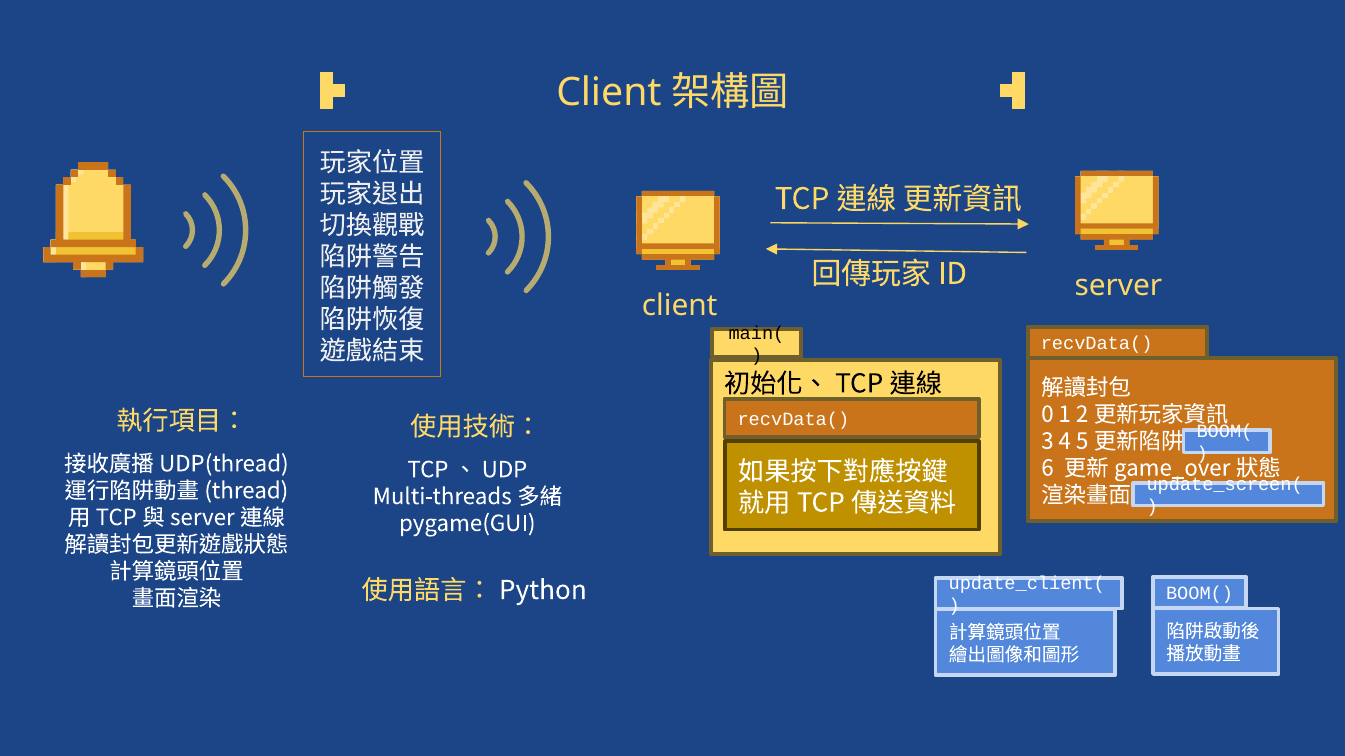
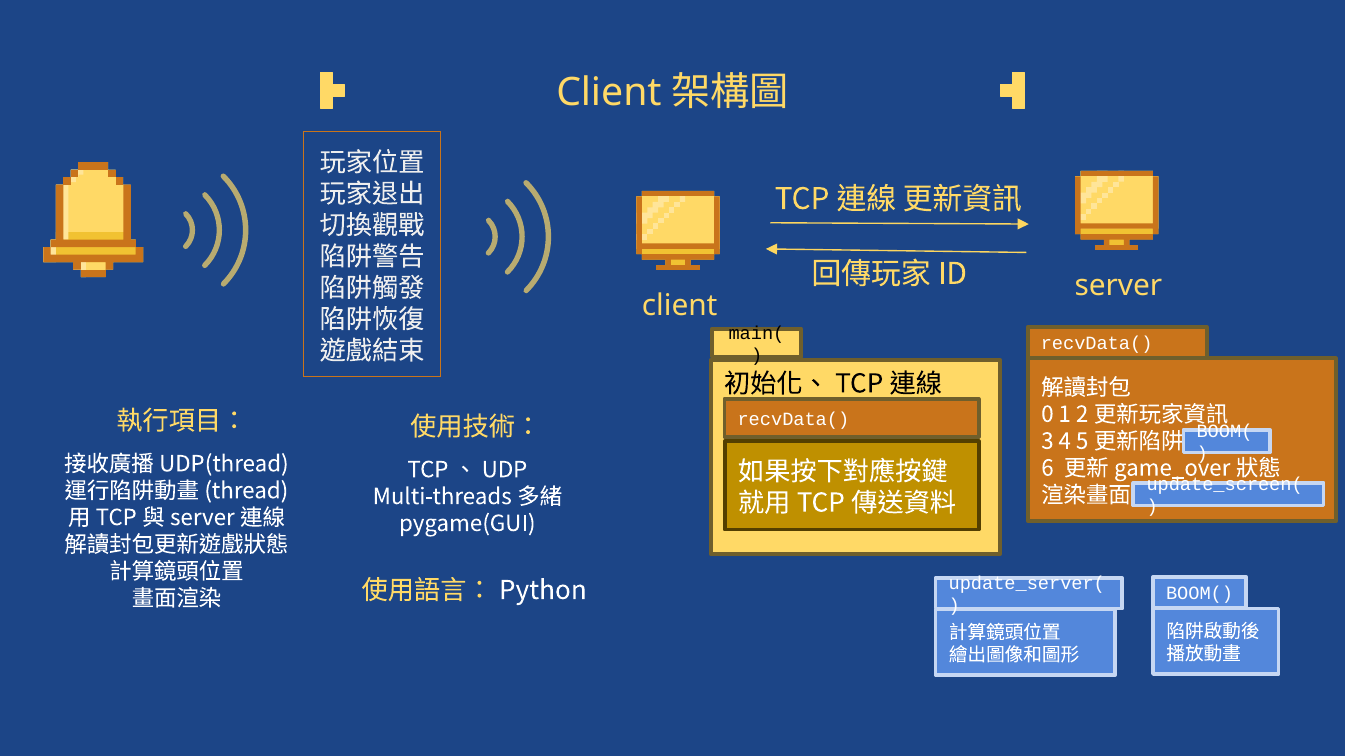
update_client(: update_client( -> update_server( (1027, 584)
